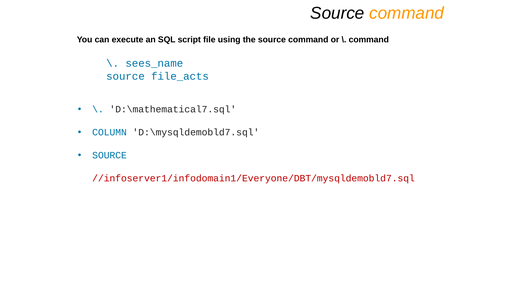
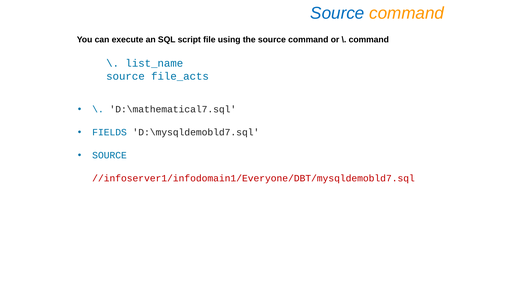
Source colour: black -> blue (337, 13)
sees_name: sees_name -> list_name (154, 63)
COLUMN: COLUMN -> FIELDS (110, 132)
